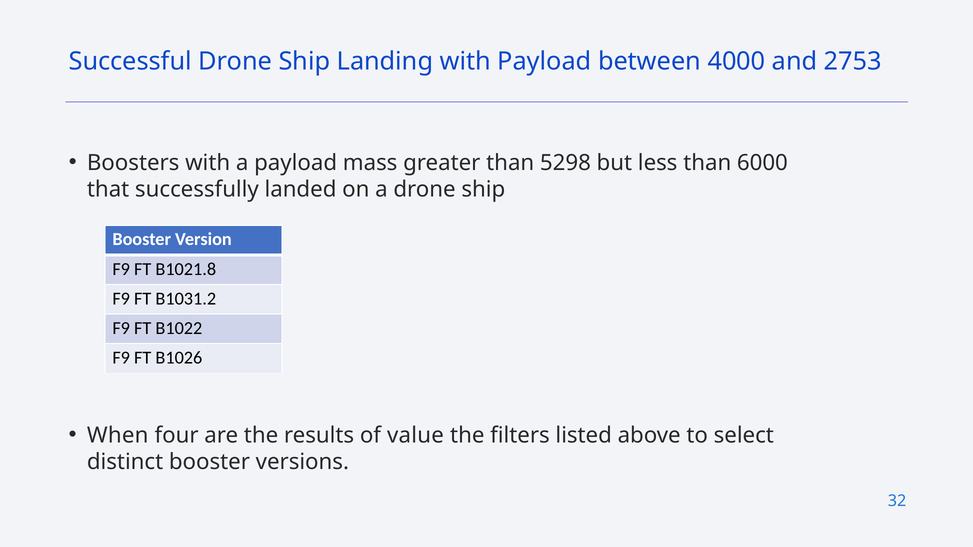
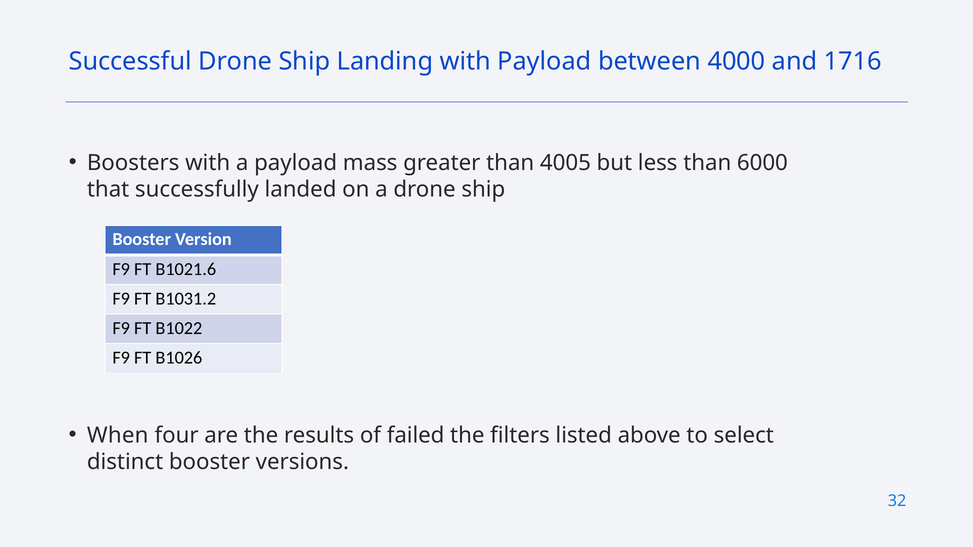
2753: 2753 -> 1716 (853, 61)
5298: 5298 -> 4005 (565, 163)
B1021.8: B1021.8 -> B1021.6 (186, 269)
value: value -> failed (416, 435)
